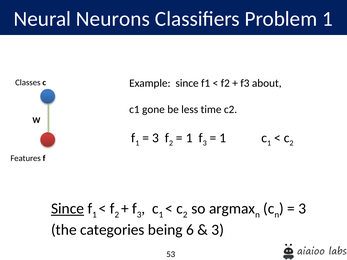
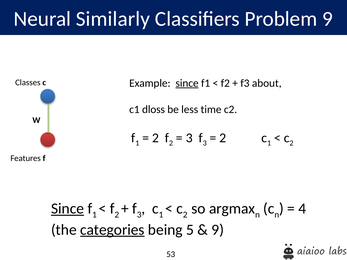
Neurons: Neurons -> Similarly (113, 19)
Problem 1: 1 -> 9 (327, 19)
since underline: none -> present (187, 83)
gone: gone -> dloss (154, 110)
3: 3 -> 2 (155, 138)
1: 1 -> 3 (189, 138)
1: 1 -> 2 (223, 138)
3: 3 -> 4 (302, 209)
categories underline: none -> present (112, 230)
6: 6 -> 5 (190, 230)
3: 3 -> 9 (218, 230)
